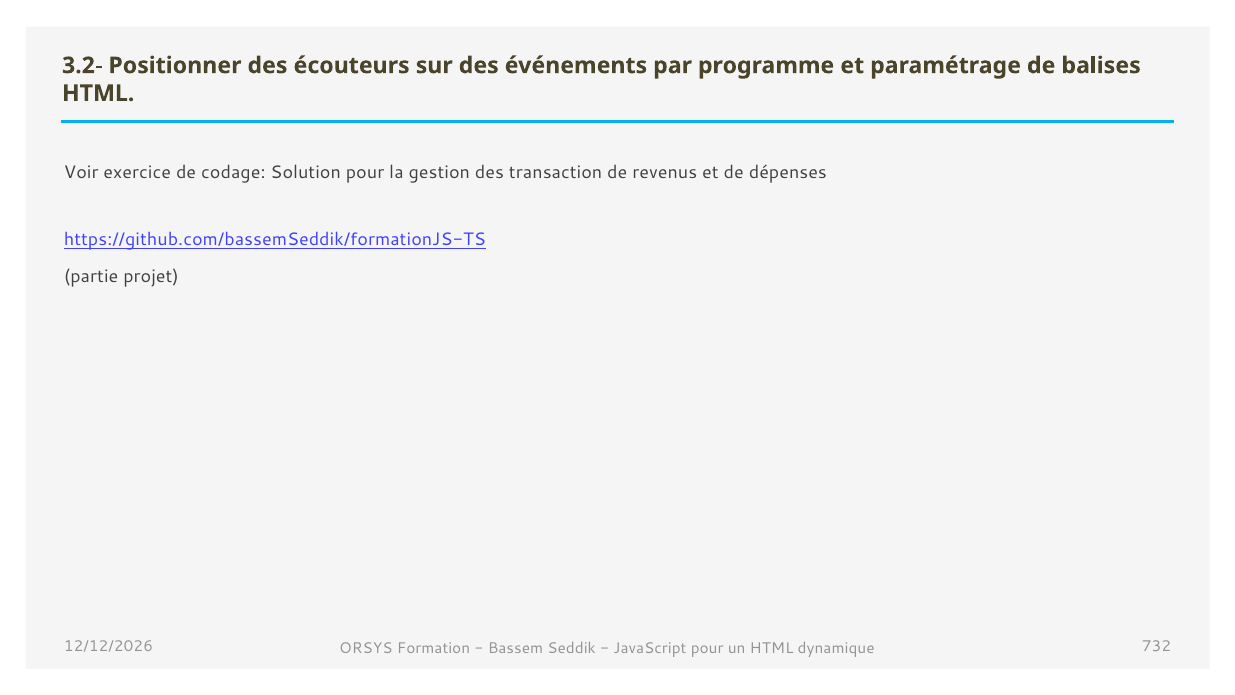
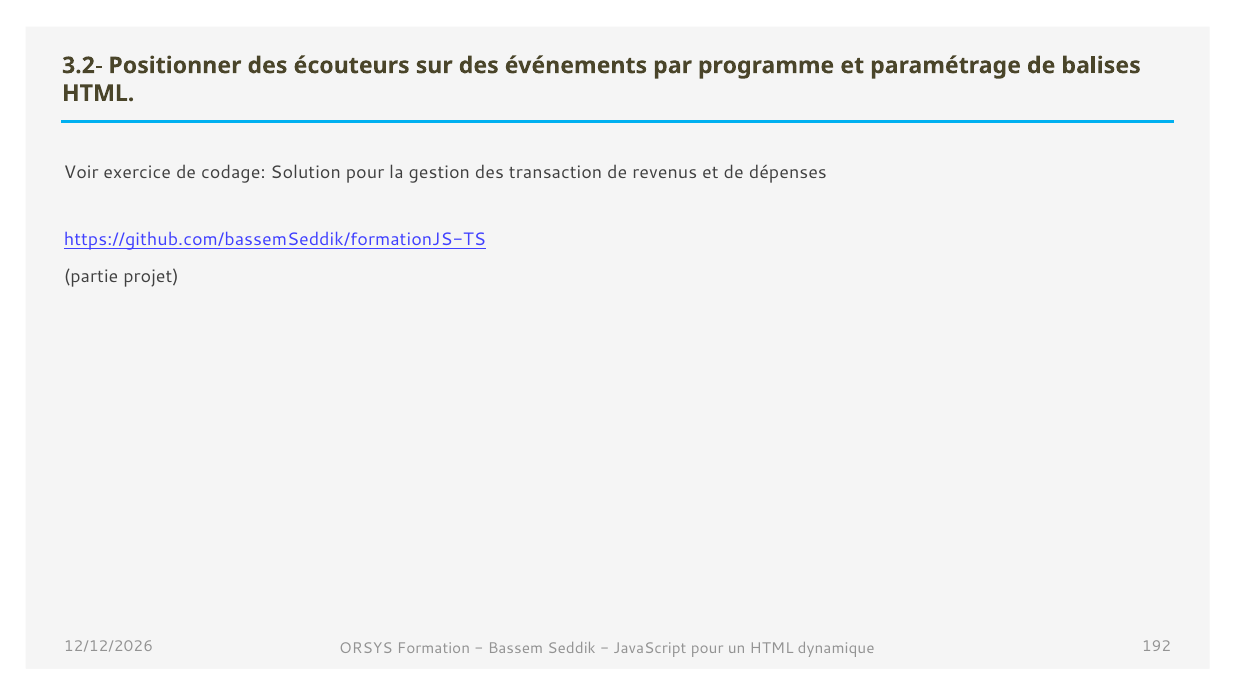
732: 732 -> 192 (1156, 646)
